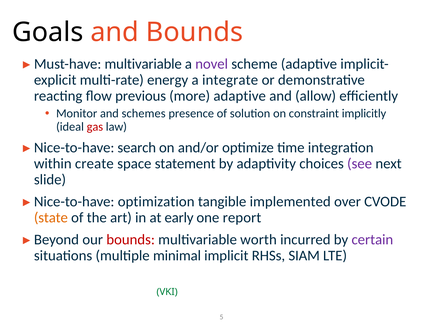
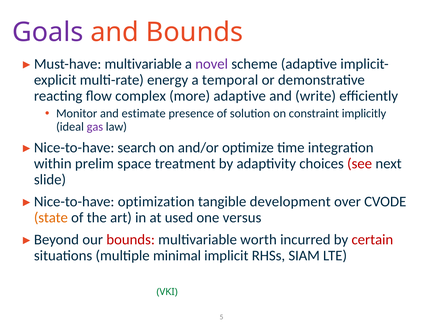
Goals colour: black -> purple (48, 32)
integrate: integrate -> temporal (230, 80)
previous: previous -> complex (141, 96)
allow: allow -> write (316, 96)
schemes: schemes -> estimate (144, 114)
gas colour: red -> purple (95, 127)
create: create -> prelim (94, 164)
statement: statement -> treatment (185, 164)
see colour: purple -> red (360, 164)
implemented: implemented -> development (290, 202)
early: early -> used (179, 218)
report: report -> versus (242, 218)
certain colour: purple -> red (372, 240)
